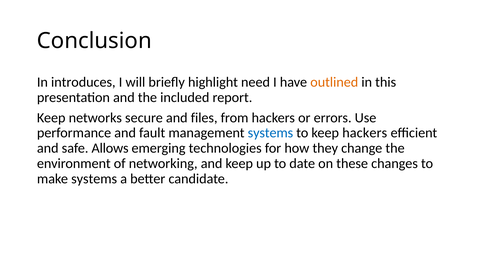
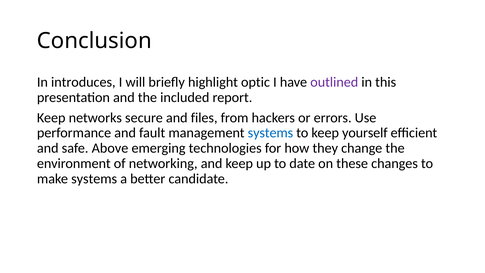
need: need -> optic (256, 82)
outlined colour: orange -> purple (334, 82)
keep hackers: hackers -> yourself (365, 133)
Allows: Allows -> Above (110, 148)
